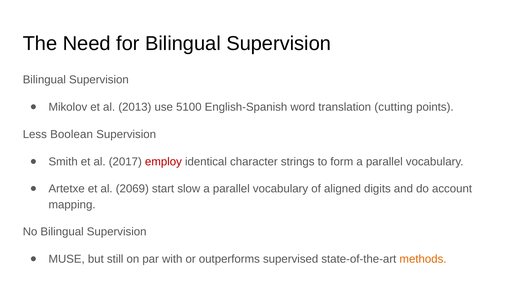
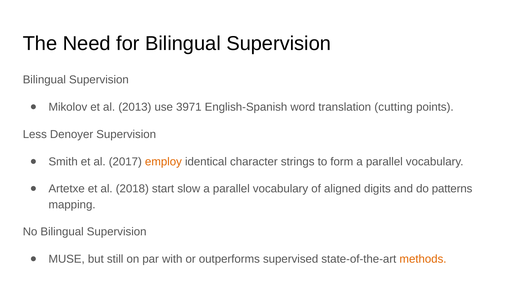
5100: 5100 -> 3971 (189, 107)
Boolean: Boolean -> Denoyer (72, 134)
employ colour: red -> orange (163, 162)
2069: 2069 -> 2018 (132, 189)
account: account -> patterns (452, 189)
